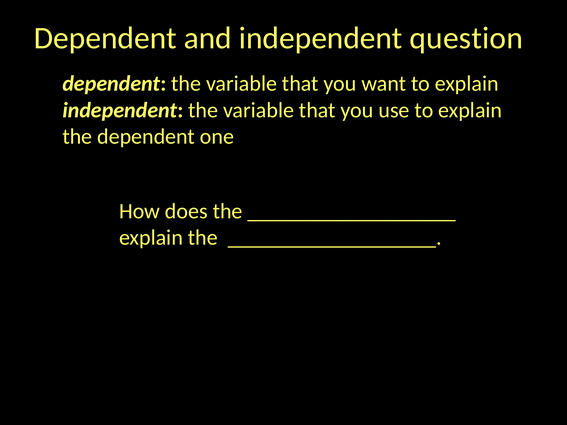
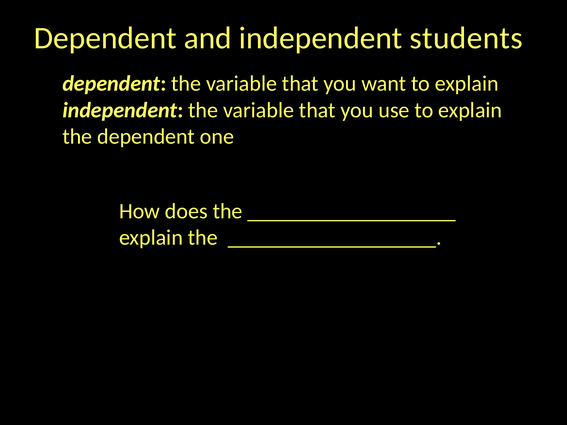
question: question -> students (466, 38)
